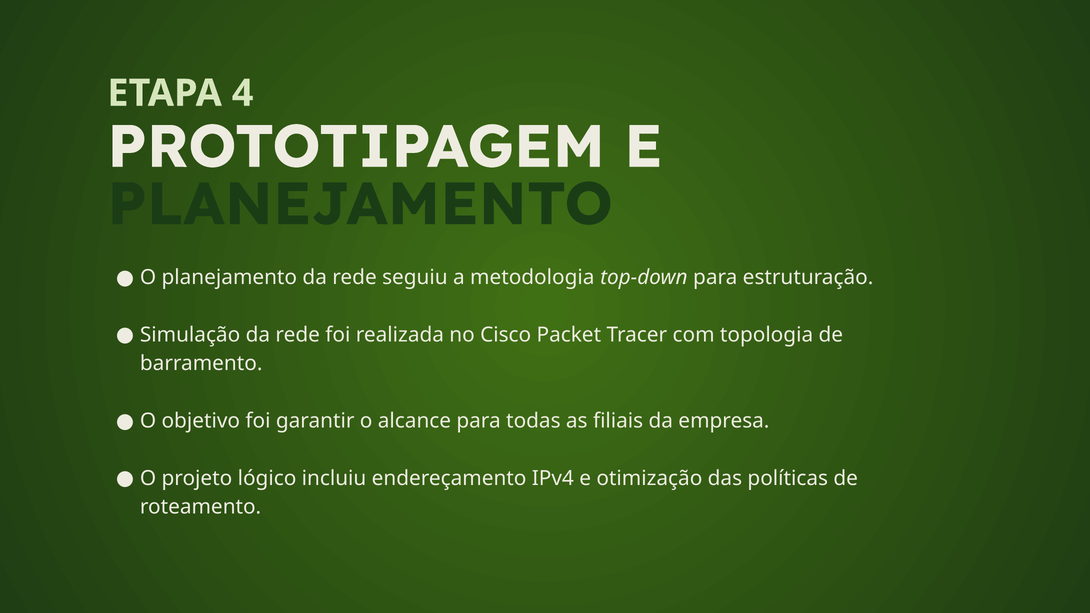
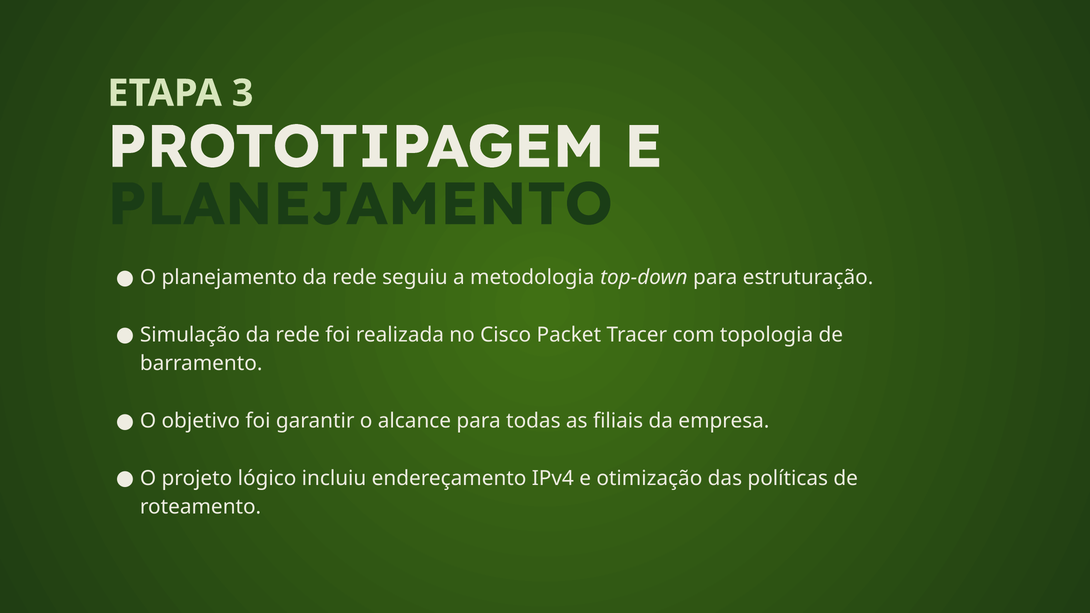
4: 4 -> 3 (243, 93)
